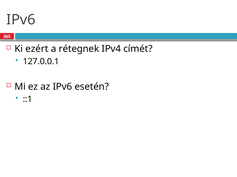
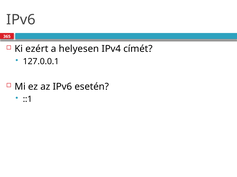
rétegnek: rétegnek -> helyesen (79, 49)
